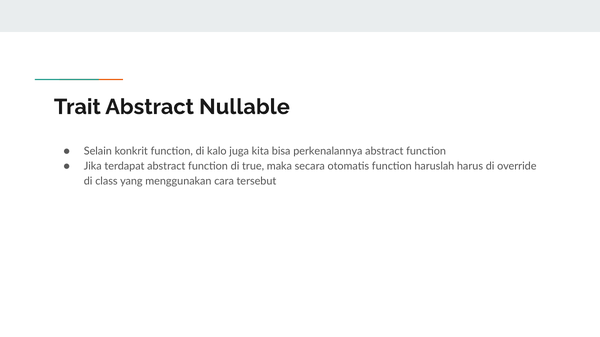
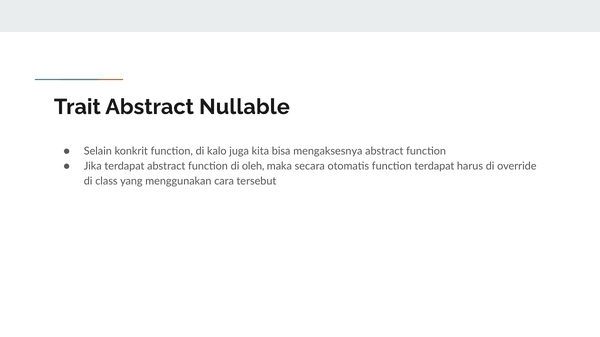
perkenalannya: perkenalannya -> mengaksesnya (328, 152)
true: true -> oleh (253, 167)
function haruslah: haruslah -> terdapat (434, 167)
